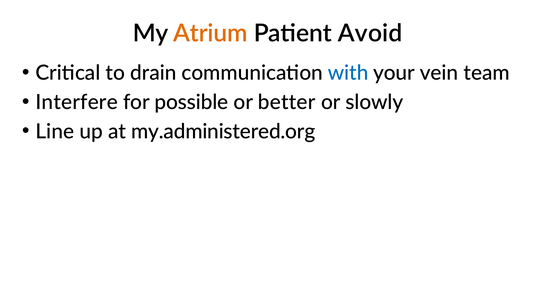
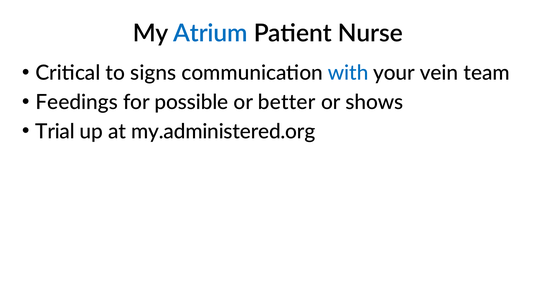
Atrium colour: orange -> blue (210, 33)
Avoid: Avoid -> Nurse (370, 33)
drain: drain -> signs (153, 73)
Interfere: Interfere -> Feedings (77, 102)
slowly: slowly -> shows (374, 102)
Line: Line -> Trial (55, 132)
